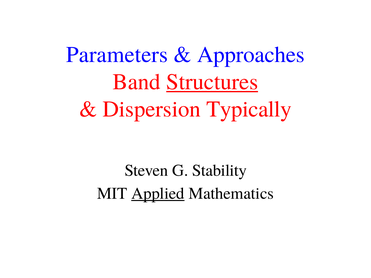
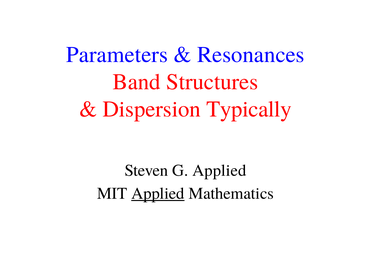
Approaches: Approaches -> Resonances (251, 55)
Structures underline: present -> none (212, 82)
G Stability: Stability -> Applied (219, 171)
